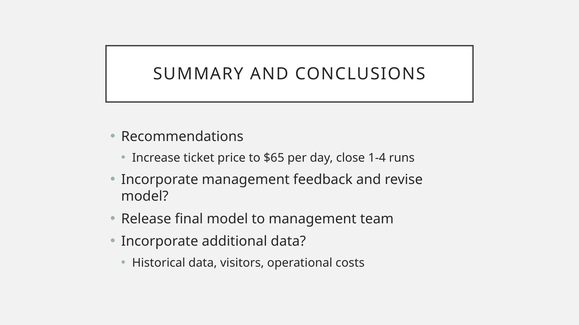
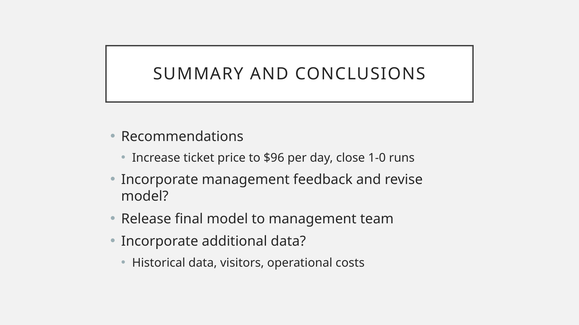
$65: $65 -> $96 (274, 158)
1-4: 1-4 -> 1-0 (377, 158)
